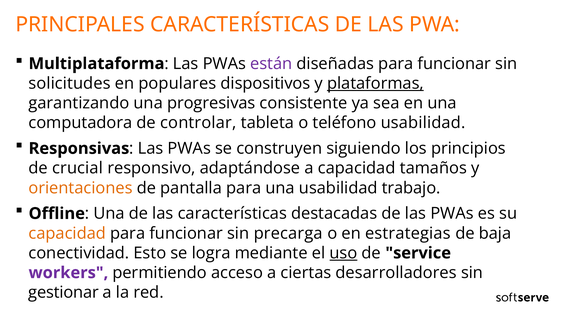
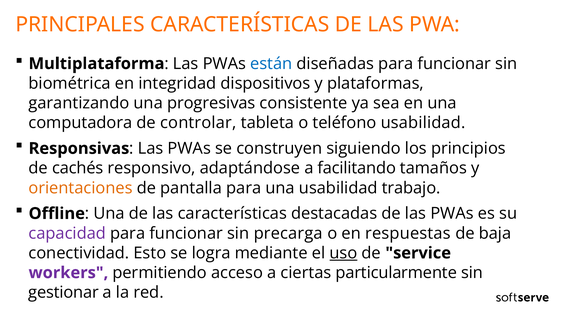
están colour: purple -> blue (271, 64)
solicitudes: solicitudes -> biométrica (70, 83)
populares: populares -> integridad (177, 83)
plataformas underline: present -> none (375, 83)
crucial: crucial -> cachés (78, 168)
a capacidad: capacidad -> facilitando (357, 168)
capacidad colour: orange -> purple (67, 233)
estrategias: estrategias -> respuestas (408, 233)
desarrolladores: desarrolladores -> particularmente (396, 273)
